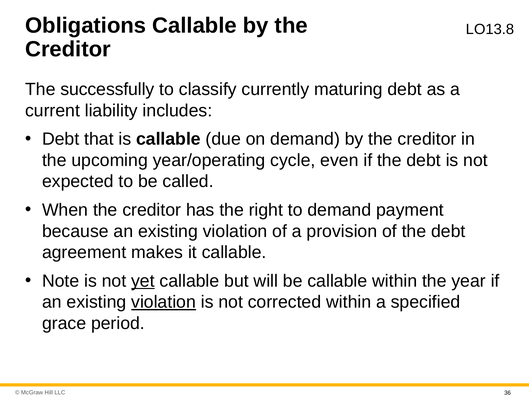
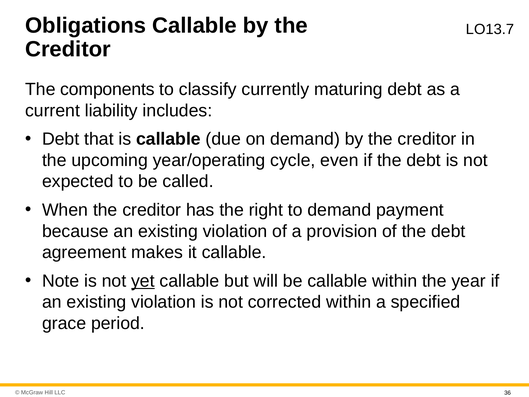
O13.8: O13.8 -> O13.7 (494, 29)
successfully: successfully -> components (107, 89)
violation underline: present -> none (164, 302)
